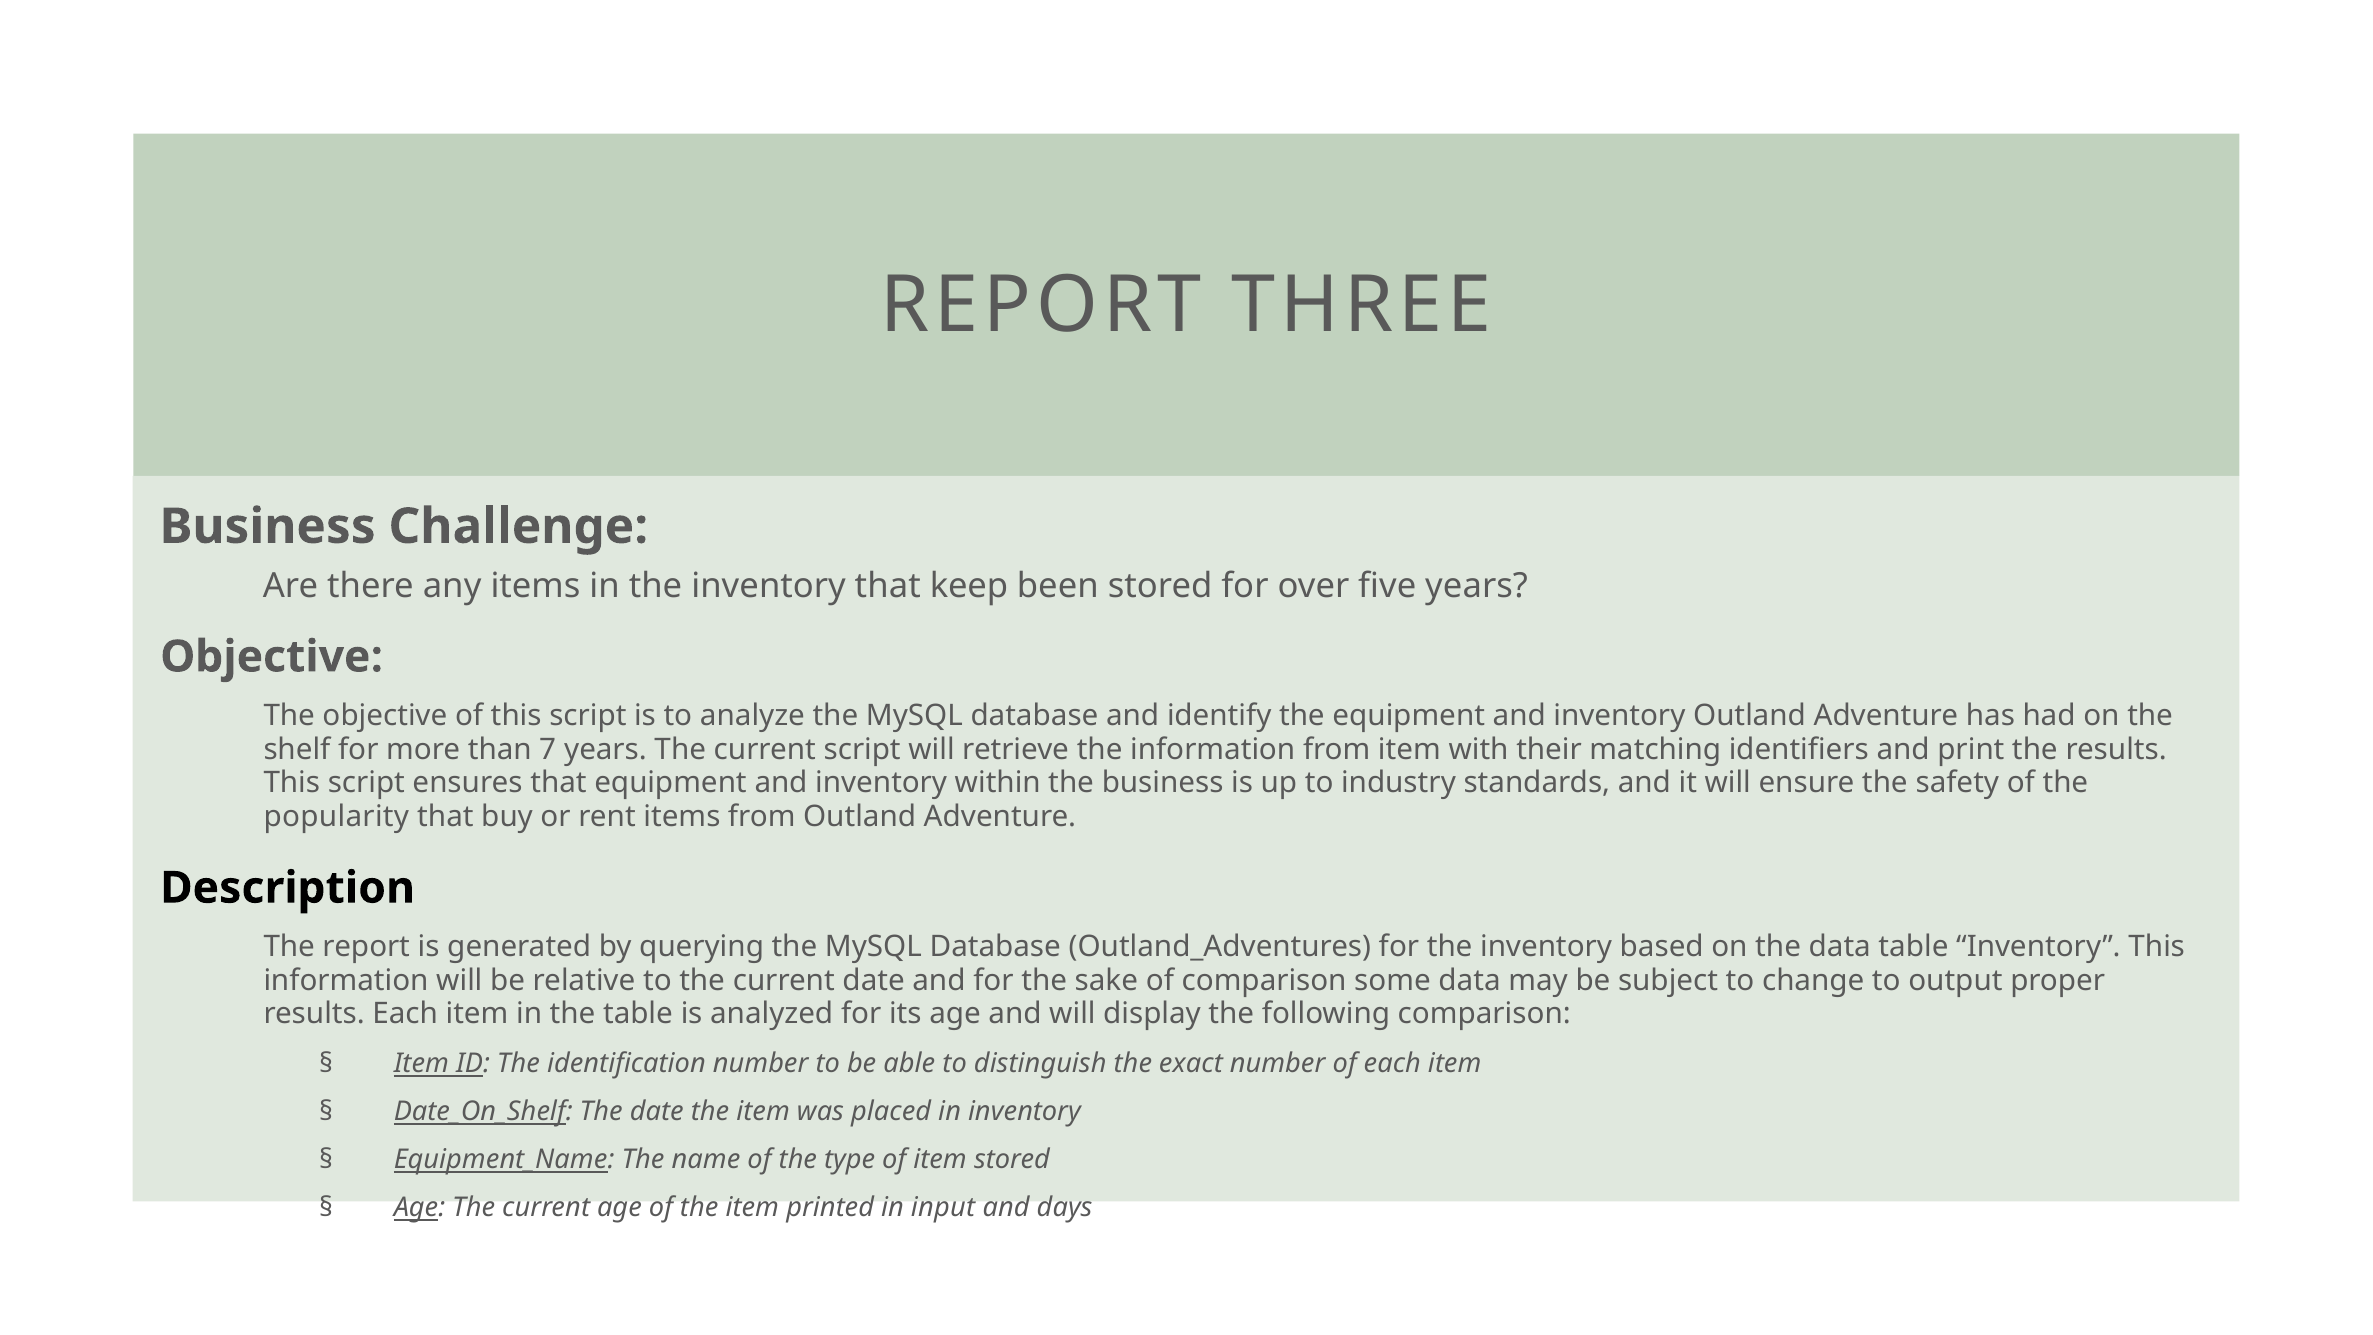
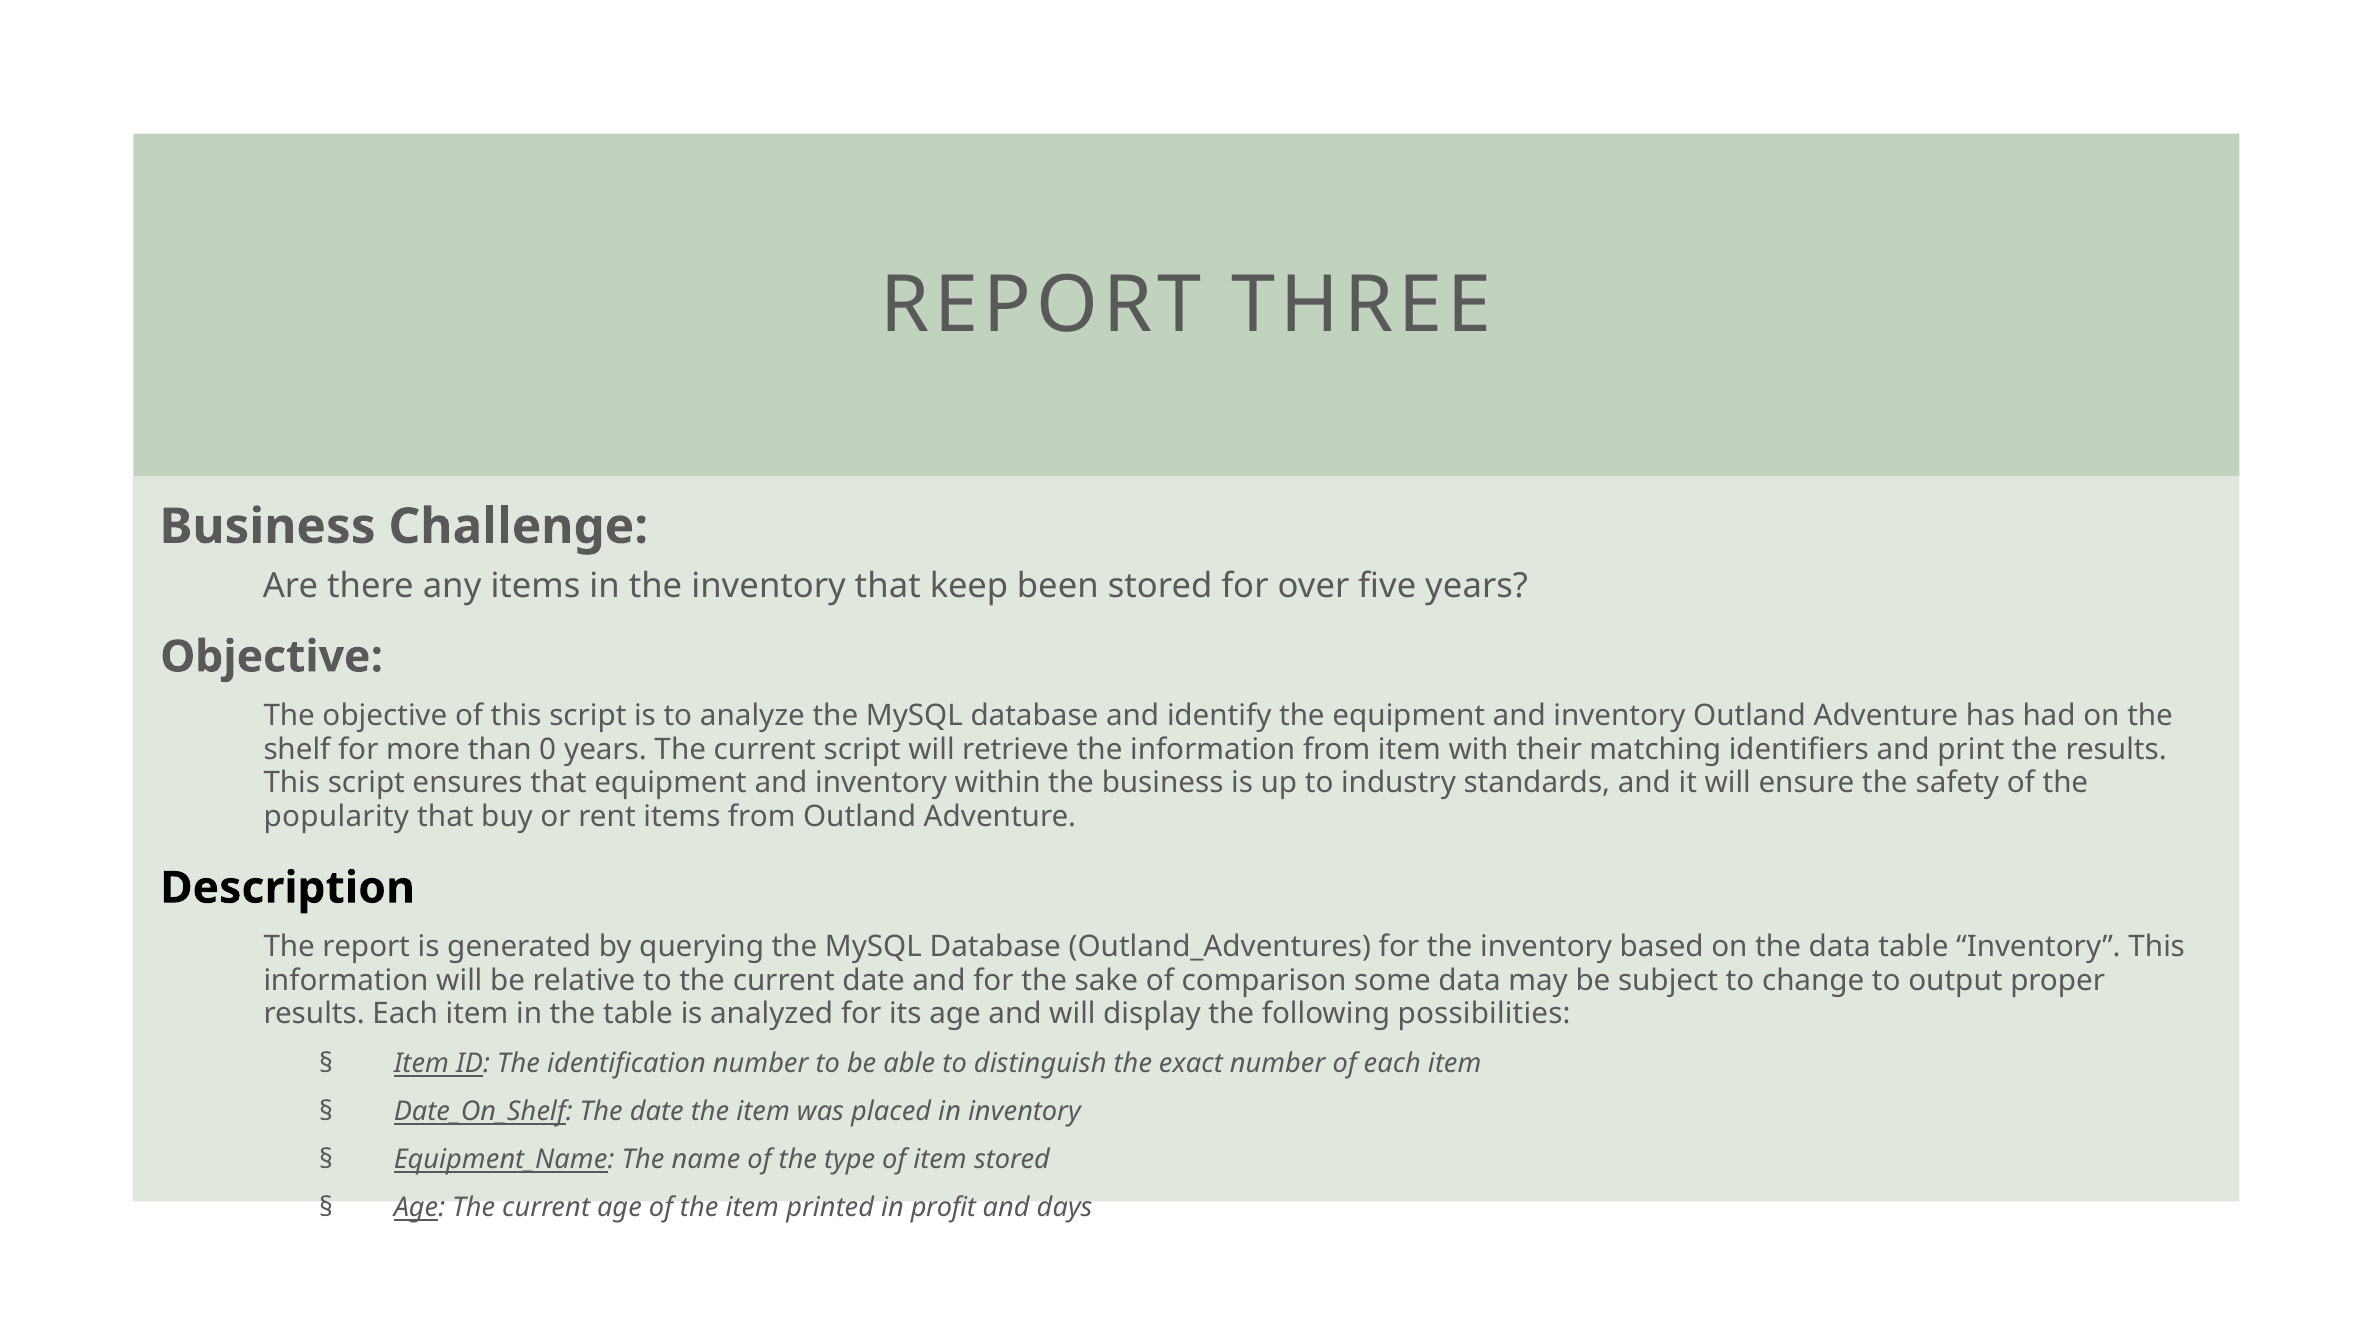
7: 7 -> 0 (548, 749)
following comparison: comparison -> possibilities (1484, 1014)
input: input -> profit (943, 1207)
